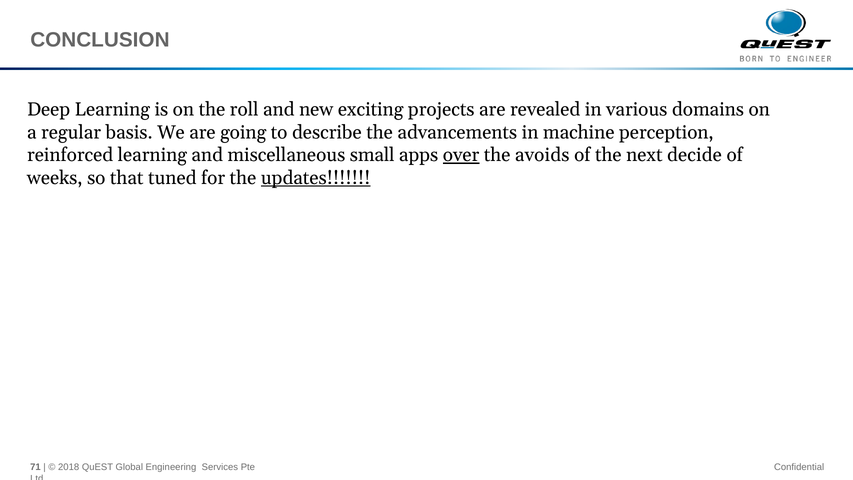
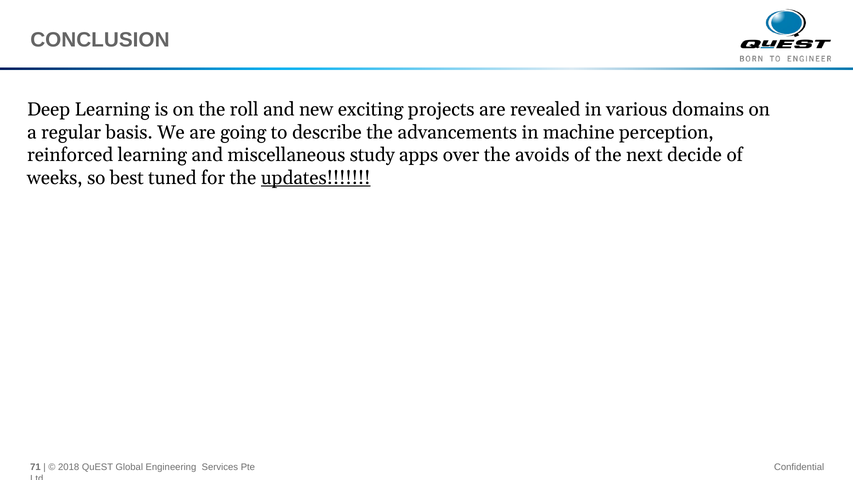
small: small -> study (372, 155)
over underline: present -> none (461, 155)
that: that -> best (127, 178)
